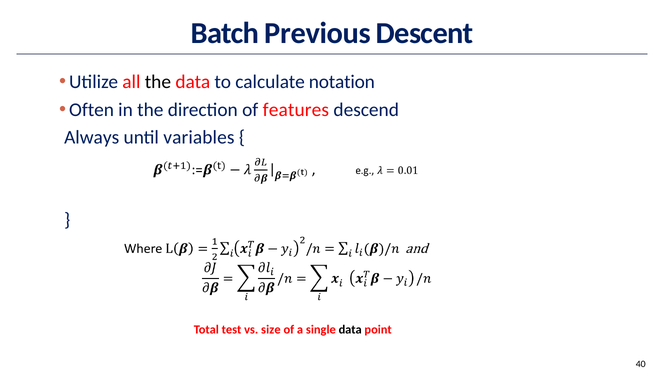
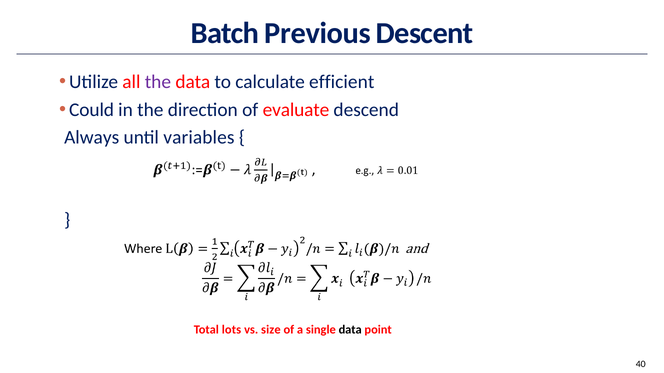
the colour: black -> purple (158, 82)
notation: notation -> efficient (342, 82)
Often: Often -> Could (92, 110)
features: features -> evaluate (296, 110)
test: test -> lots (231, 330)
